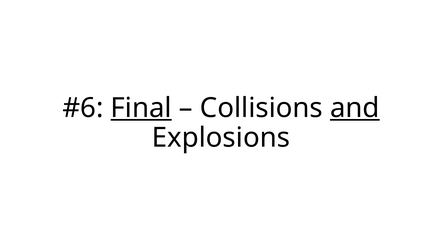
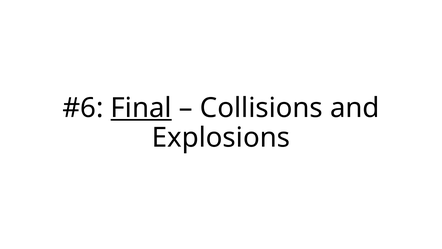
and underline: present -> none (355, 108)
